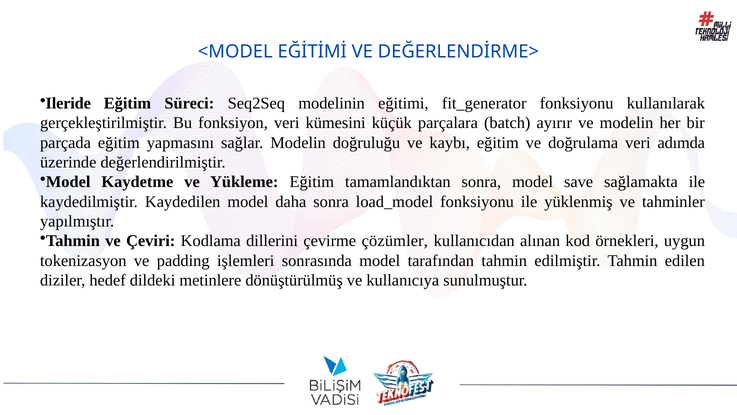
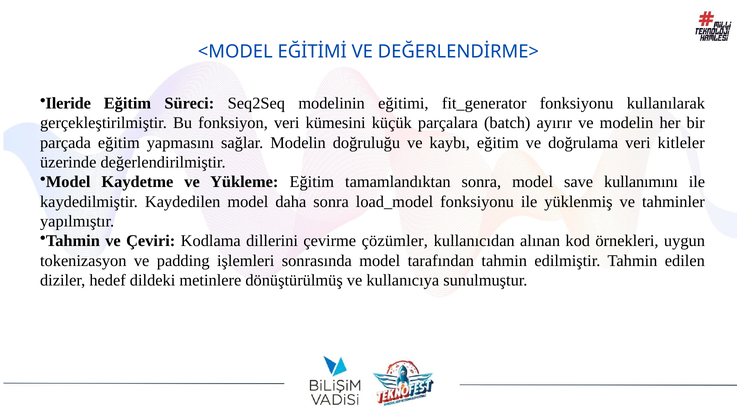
adımda: adımda -> kitleler (681, 142)
sağlamakta: sağlamakta -> kullanımını (641, 182)
